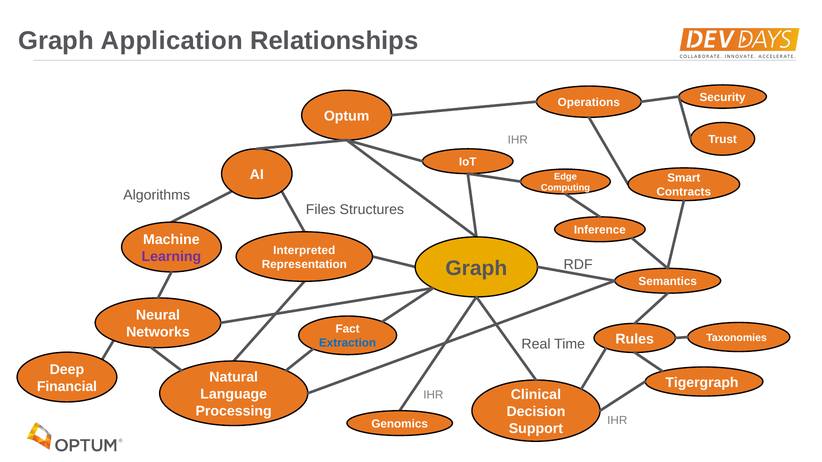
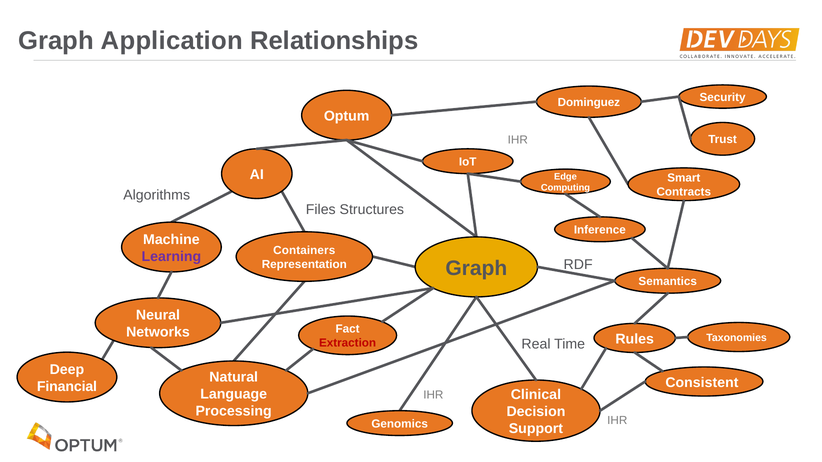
Operations: Operations -> Dominguez (589, 103)
Interpreted: Interpreted -> Containers (304, 251)
Extraction colour: blue -> red (348, 343)
Tigergraph: Tigergraph -> Consistent (702, 383)
